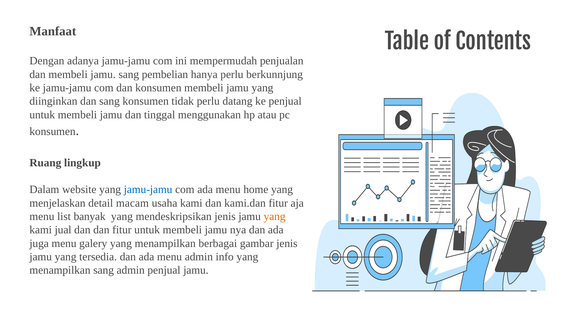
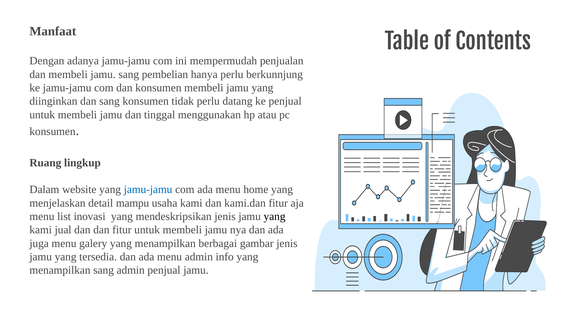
macam: macam -> mampu (133, 203)
banyak: banyak -> inovasi (90, 216)
yang colour: orange -> black (275, 216)
